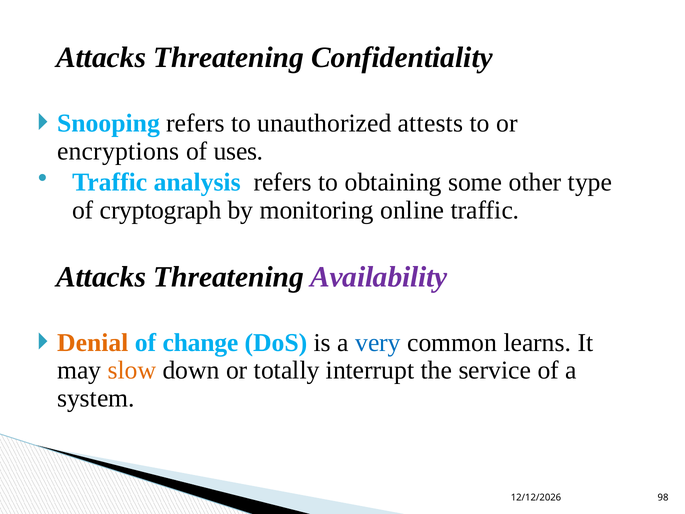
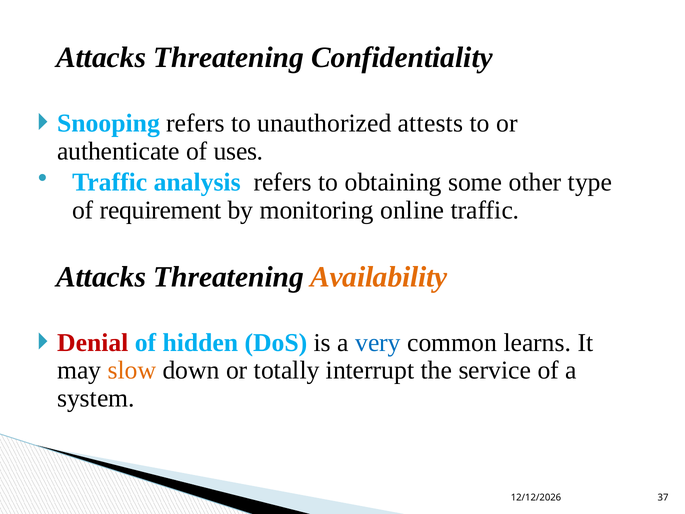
encryptions: encryptions -> authenticate (118, 151)
cryptograph: cryptograph -> requirement (161, 210)
Availability colour: purple -> orange (379, 277)
Denial colour: orange -> red (93, 343)
change: change -> hidden (200, 343)
98: 98 -> 37 (663, 497)
